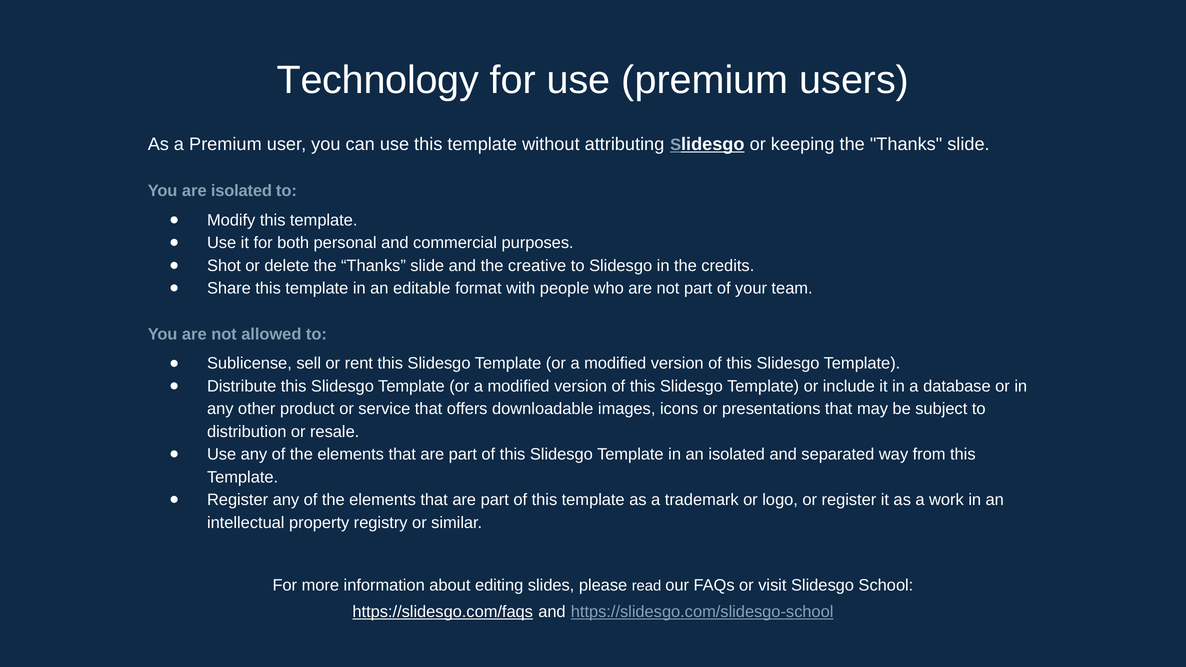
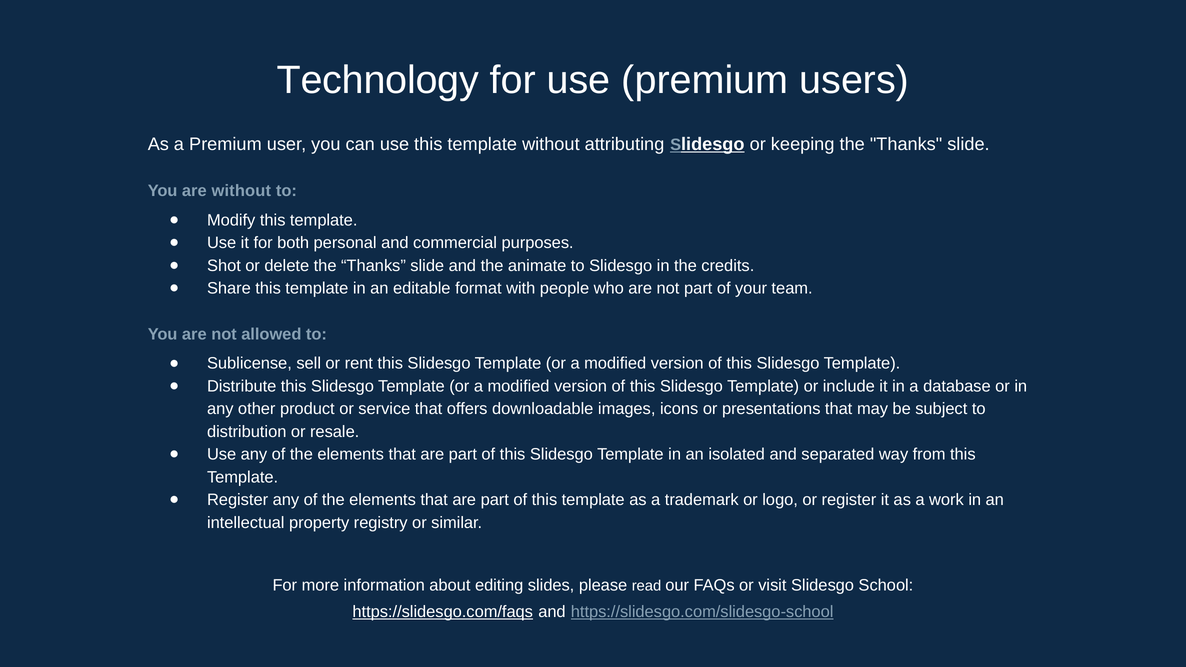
are isolated: isolated -> without (241, 191)
creative: creative -> animate (537, 266)
